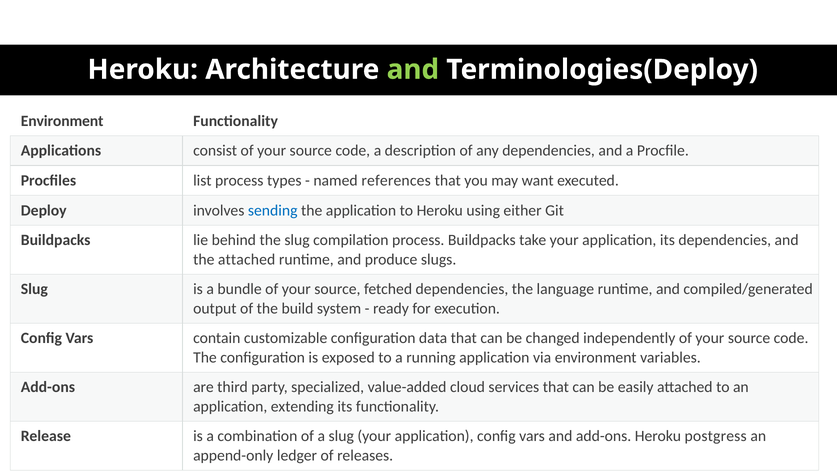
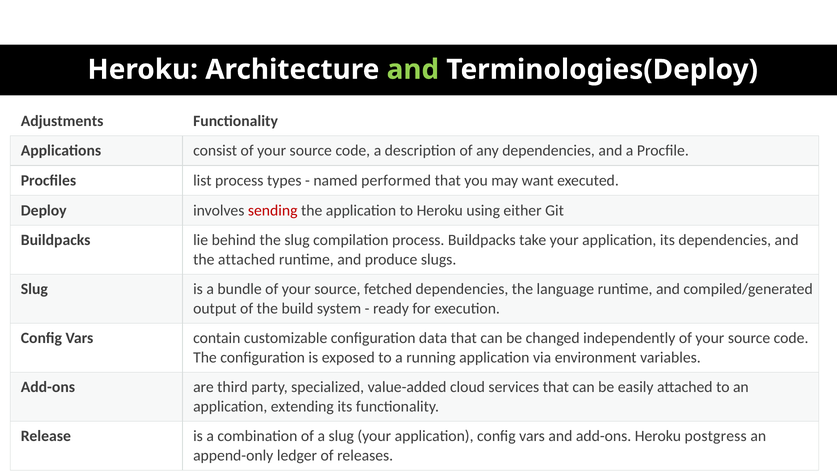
Environment: Environment -> Adjustments (62, 121)
references: references -> performed (396, 181)
sending colour: blue -> red (273, 210)
